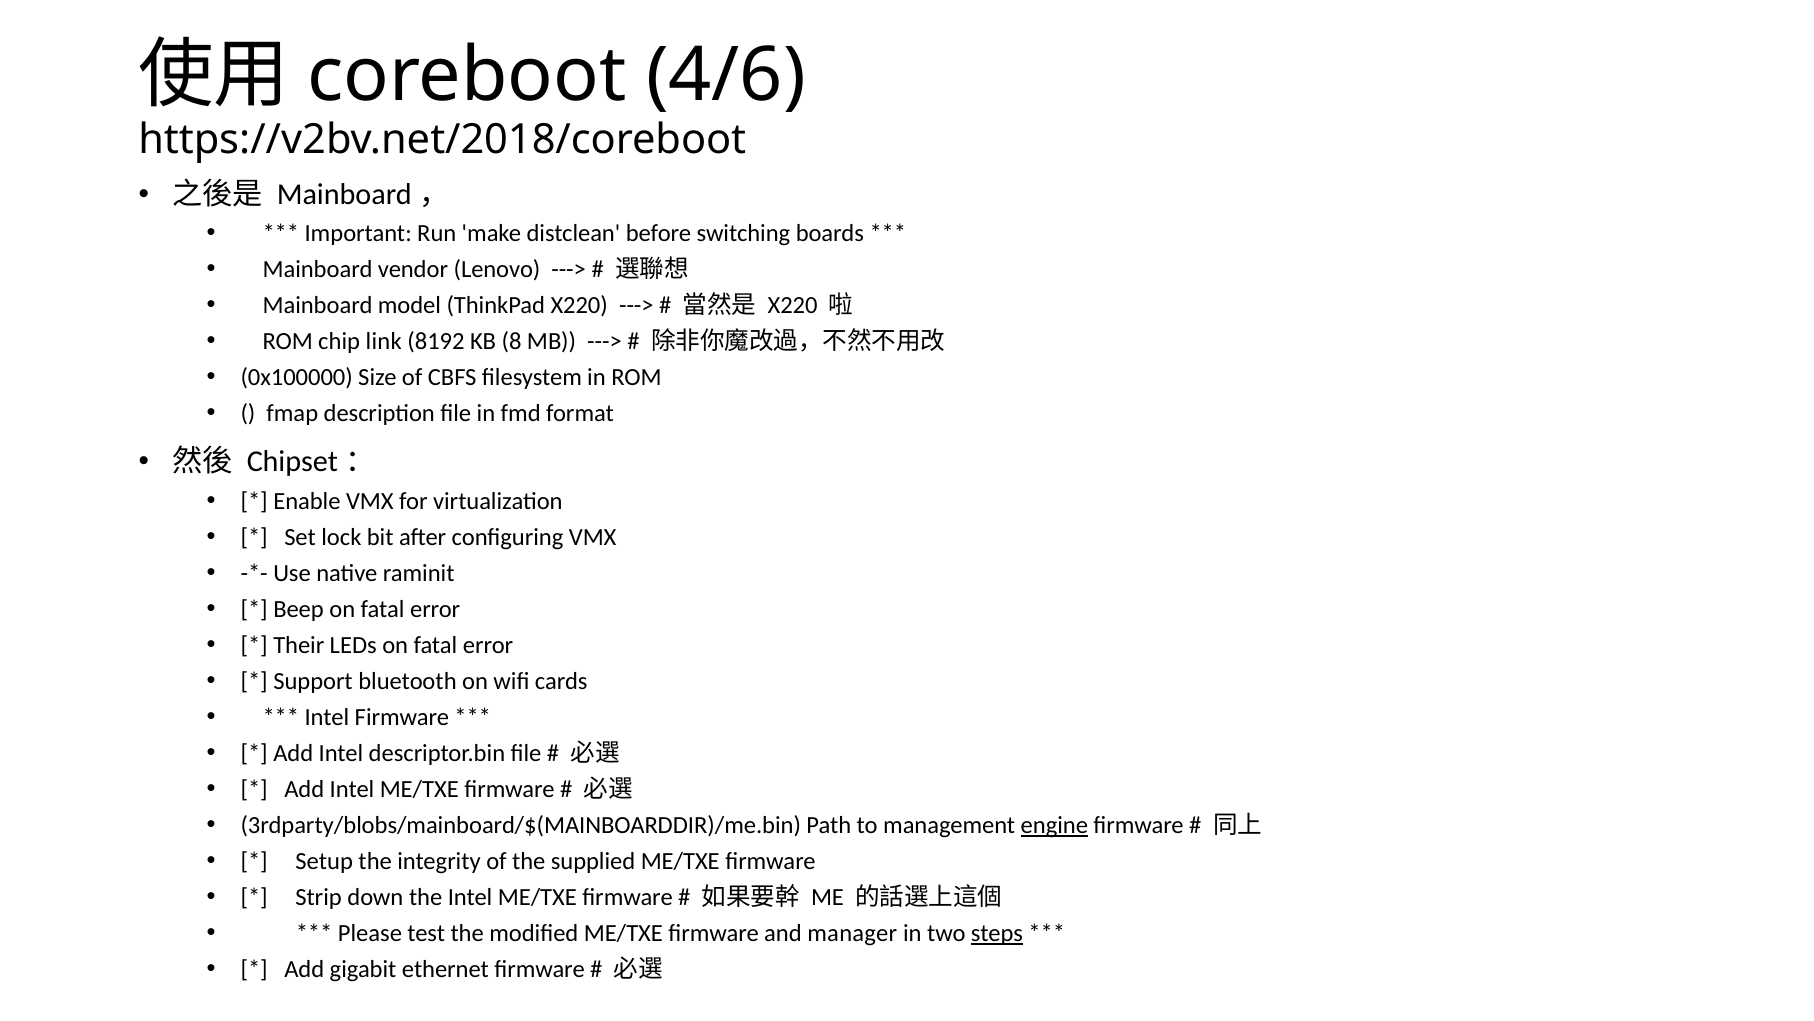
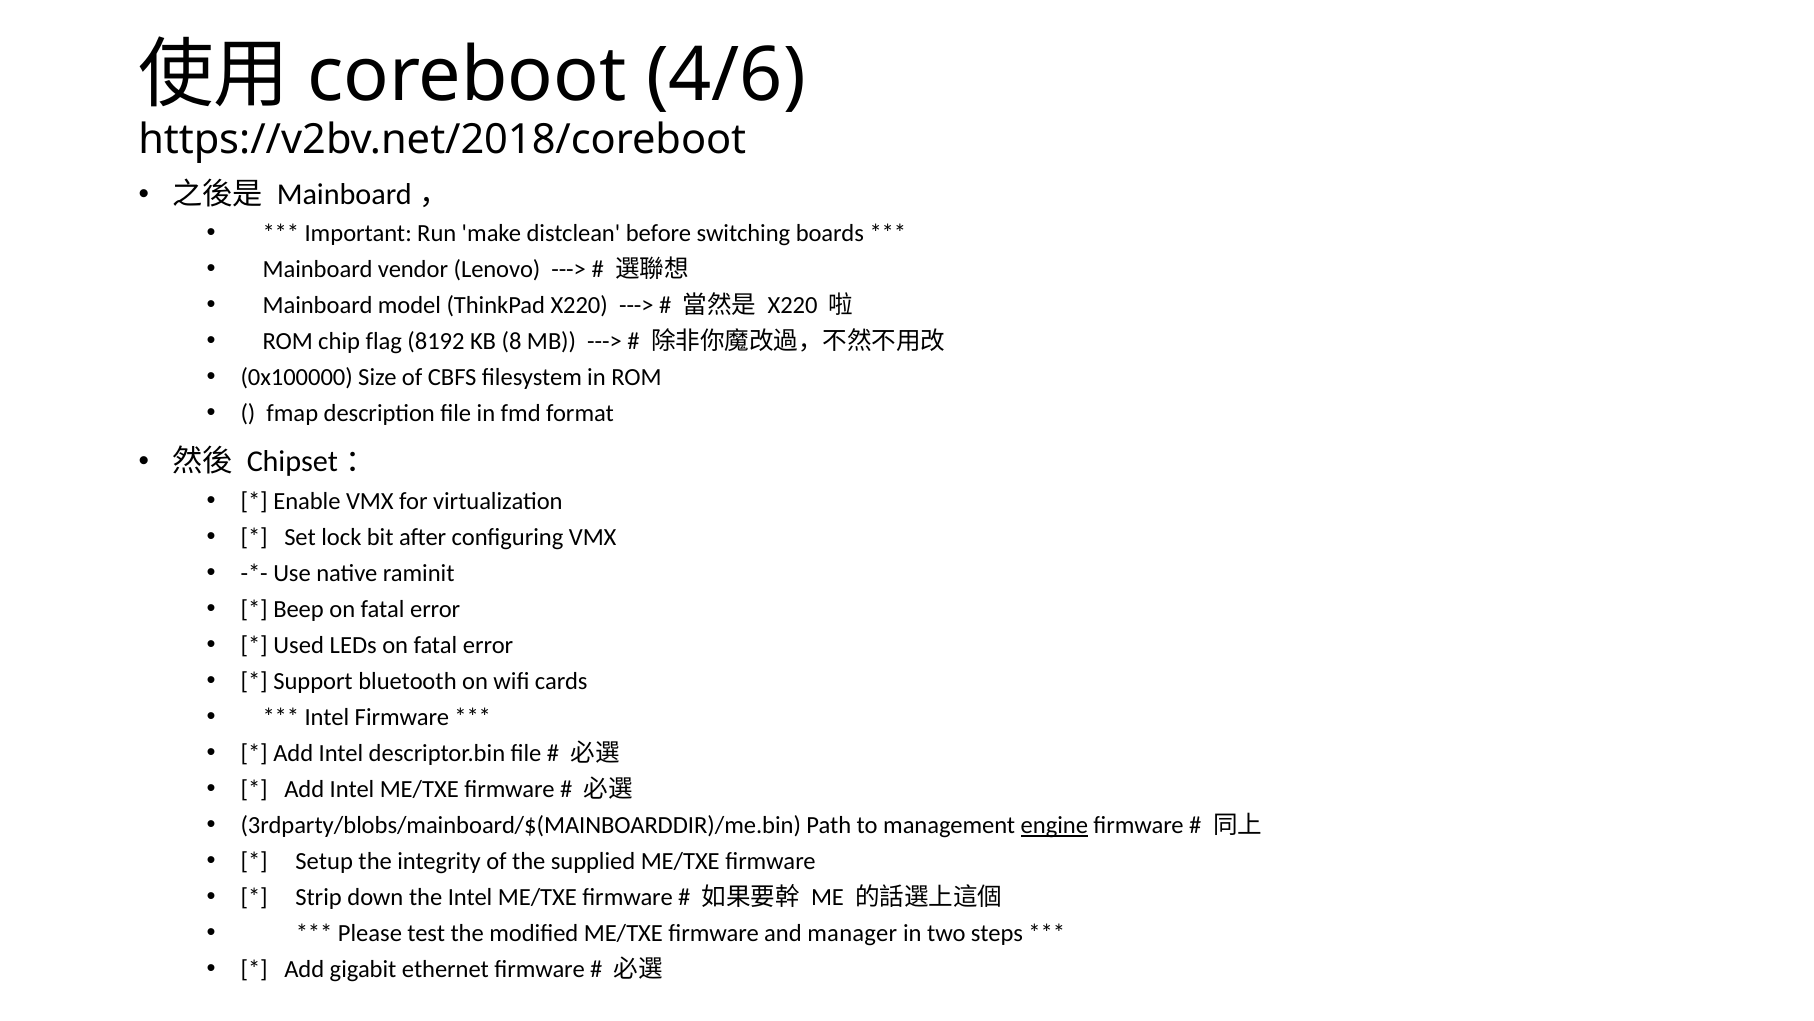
link: link -> flag (384, 341)
Their: Their -> Used (299, 645)
steps underline: present -> none (997, 933)
